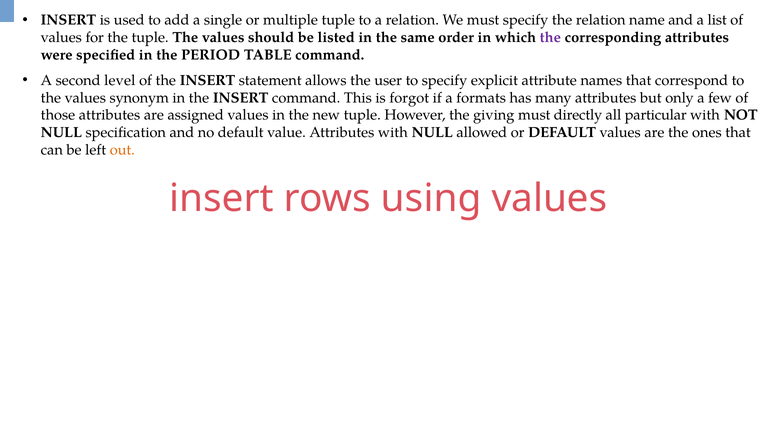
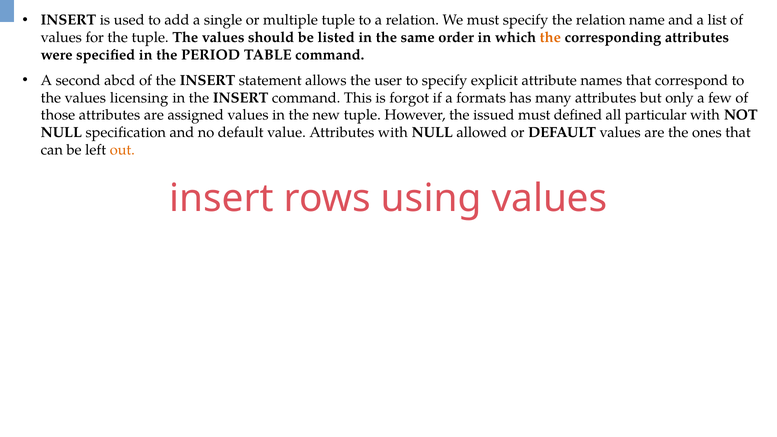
the colour: purple -> orange (550, 38)
level: level -> abcd (120, 80)
synonym: synonym -> licensing (139, 98)
giving: giving -> issued (494, 115)
directly: directly -> defined (578, 115)
